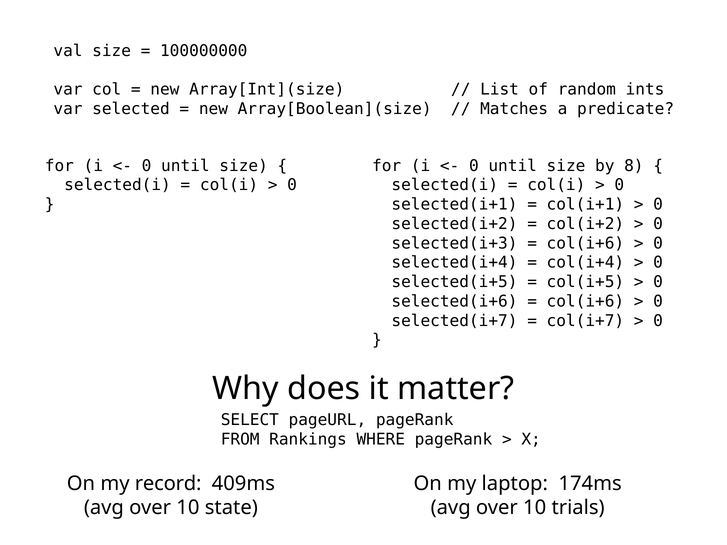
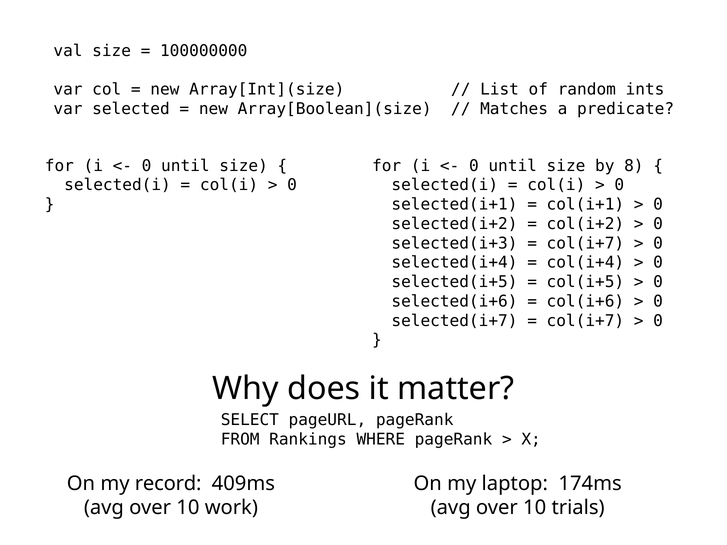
col(i+6: col(i+6 -> col(i+7 (585, 243)
state: state -> work (231, 508)
